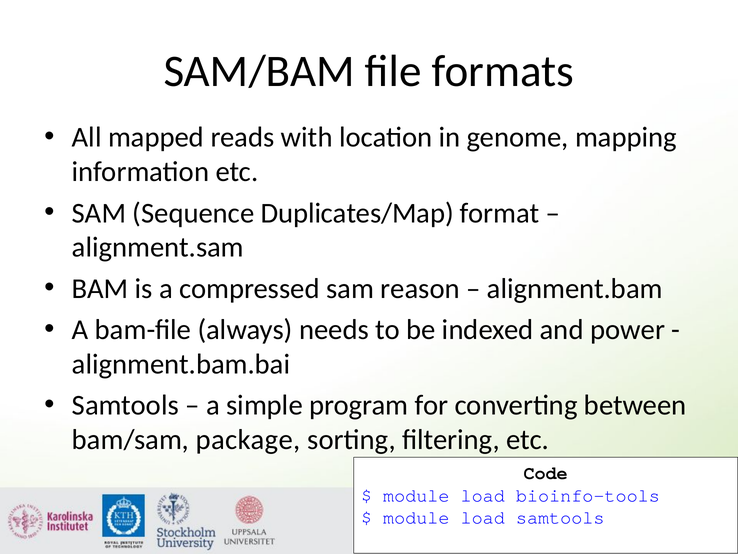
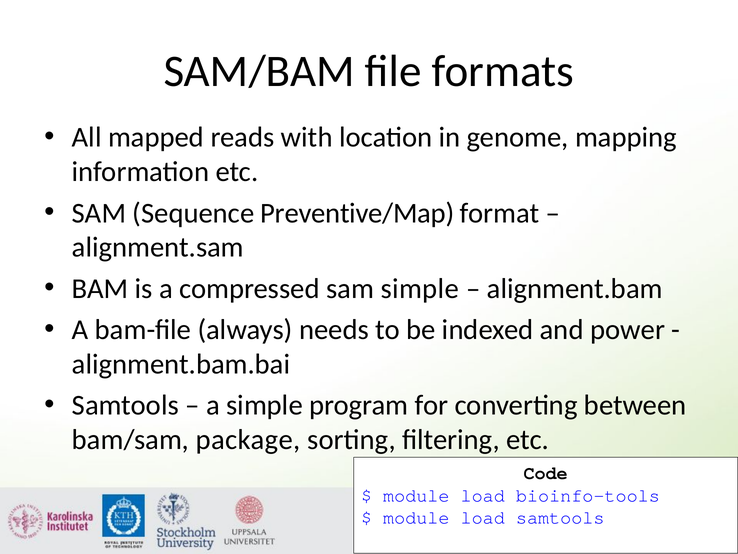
Duplicates/Map: Duplicates/Map -> Preventive/Map (357, 213)
sam reason: reason -> simple (420, 288)
